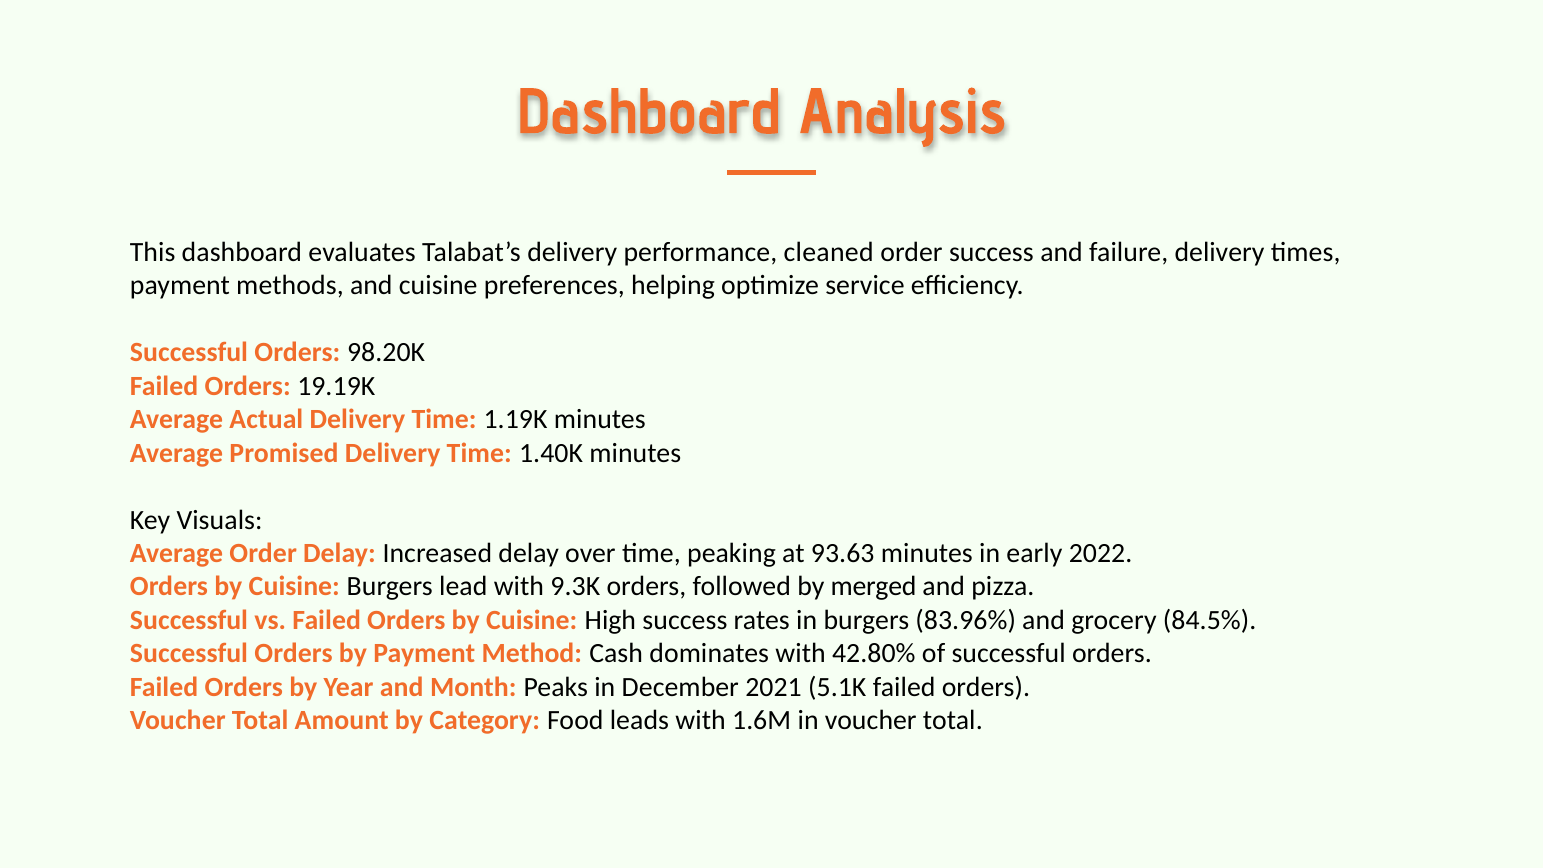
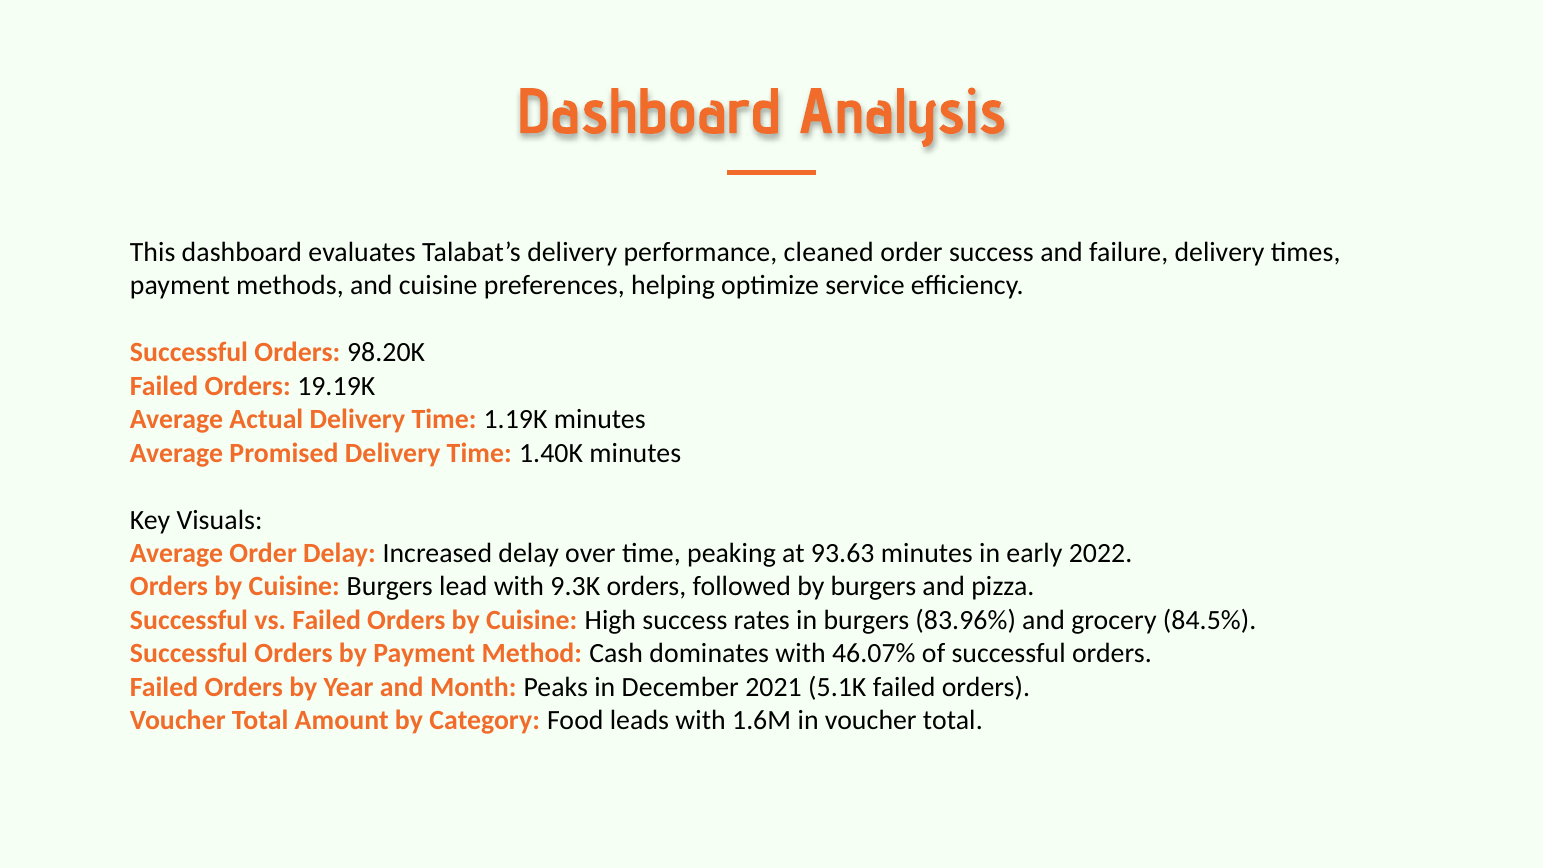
by merged: merged -> burgers (873, 587)
42.80%: 42.80% -> 46.07% (874, 654)
